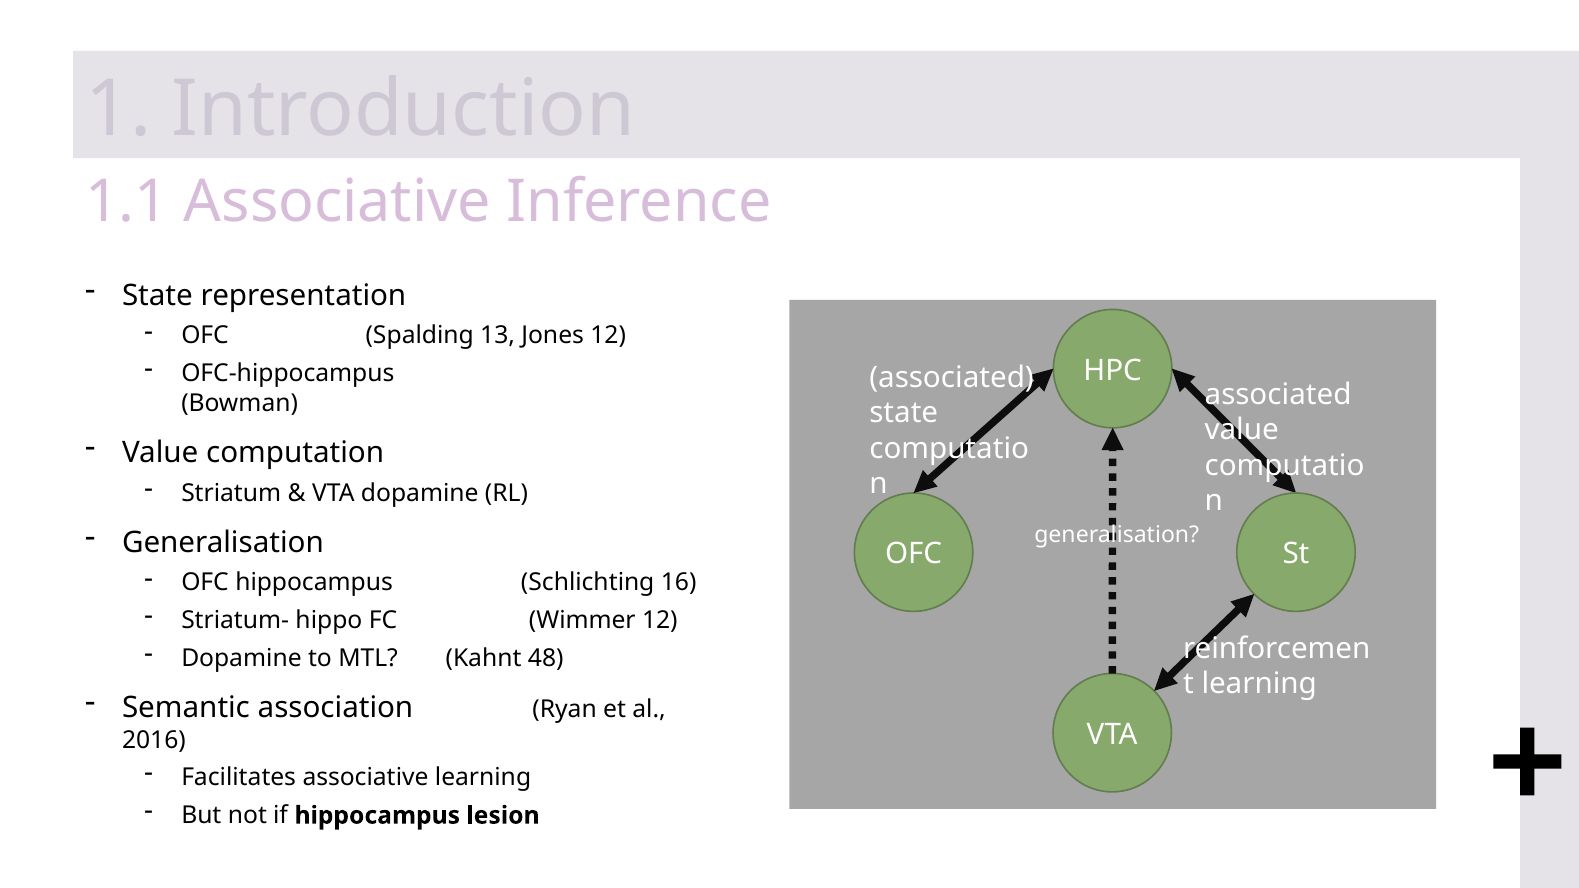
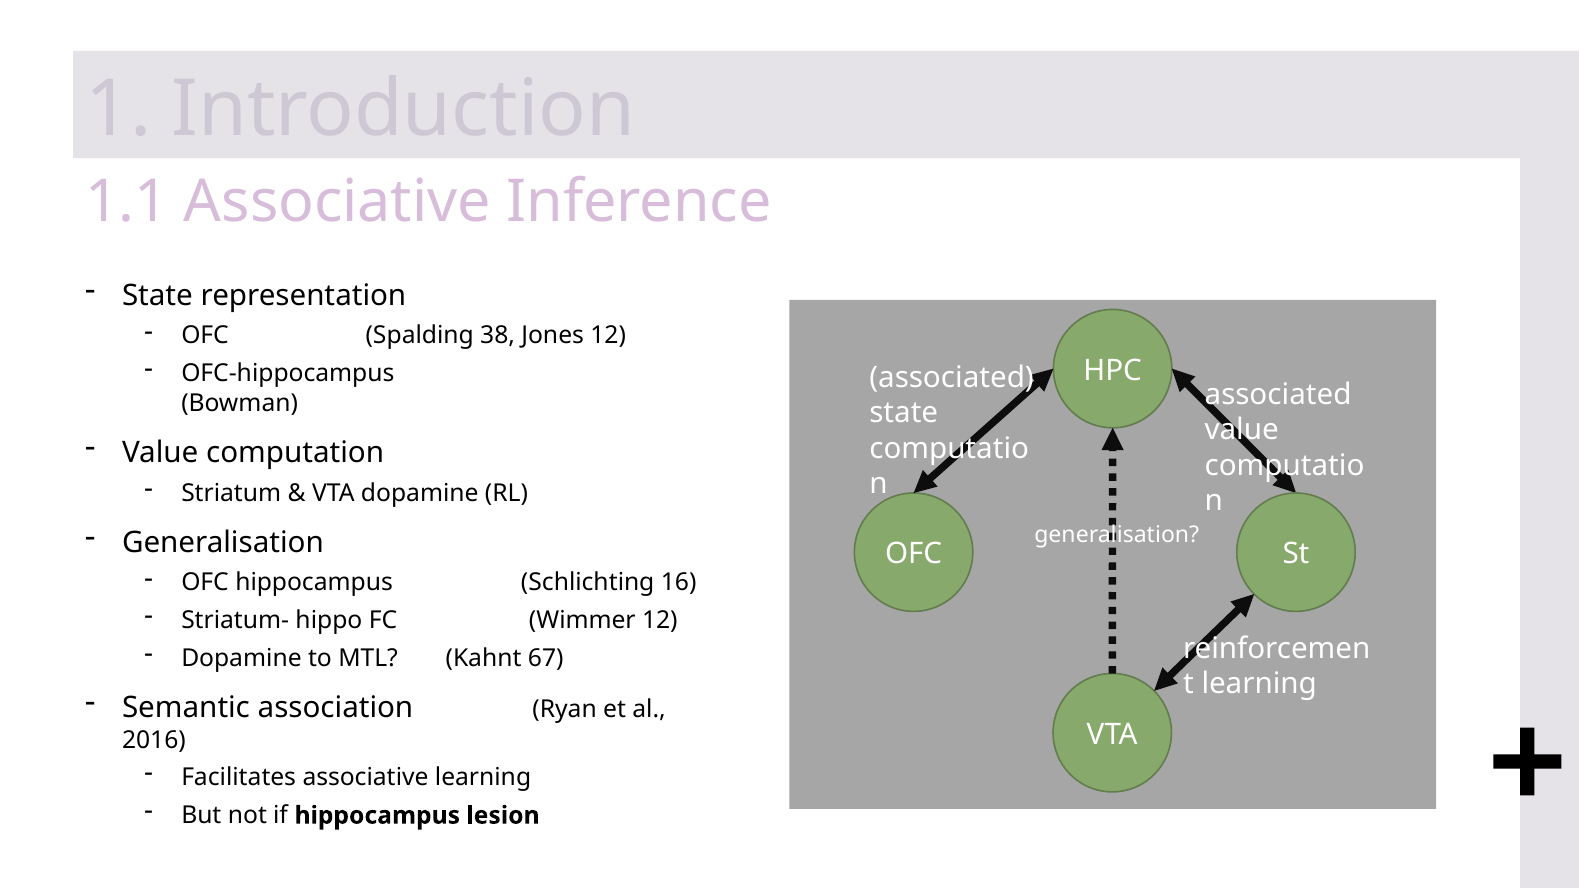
13: 13 -> 38 (498, 336)
48: 48 -> 67 (546, 658)
